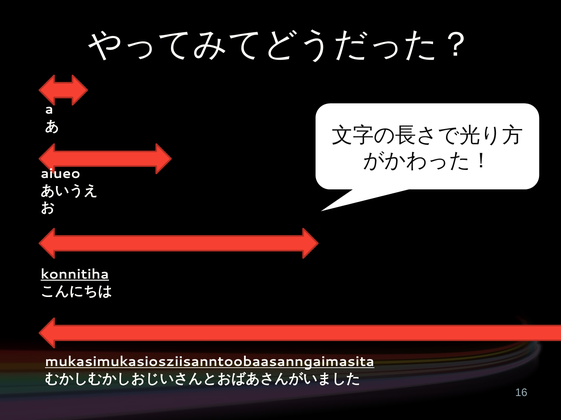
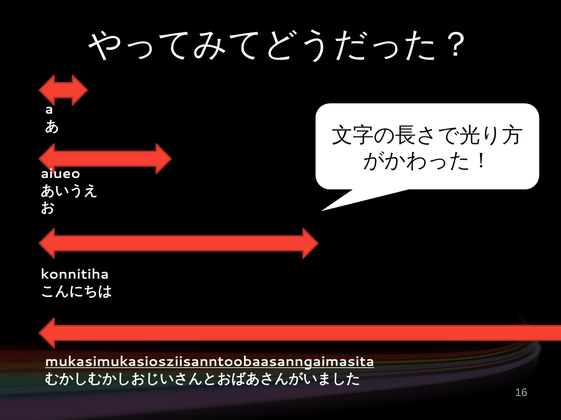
konnitiha underline: present -> none (75, 275)
